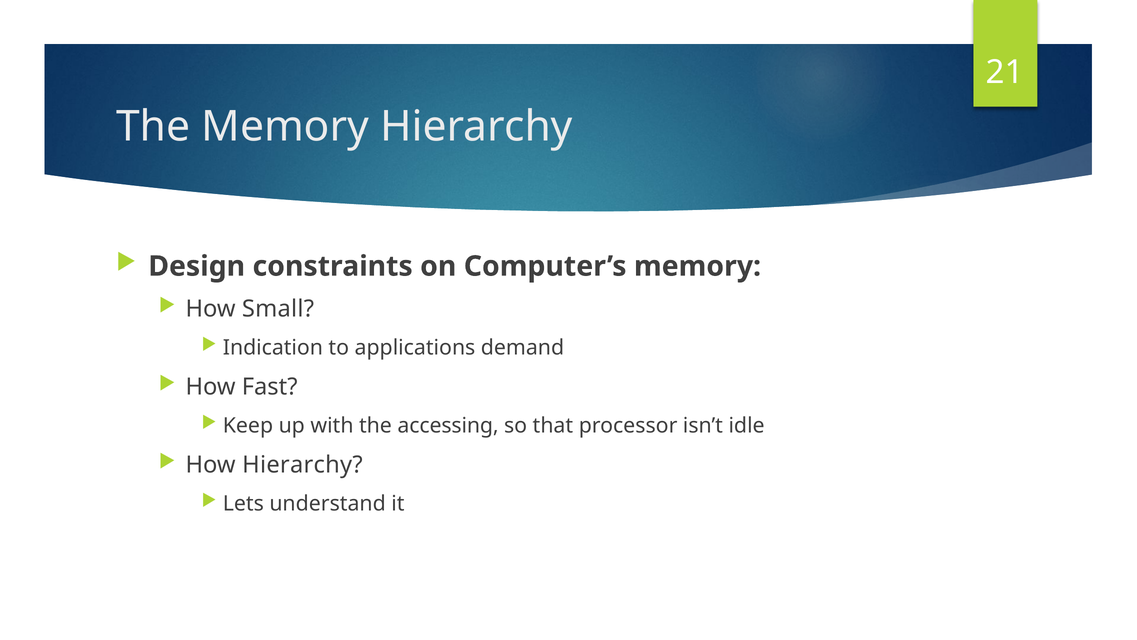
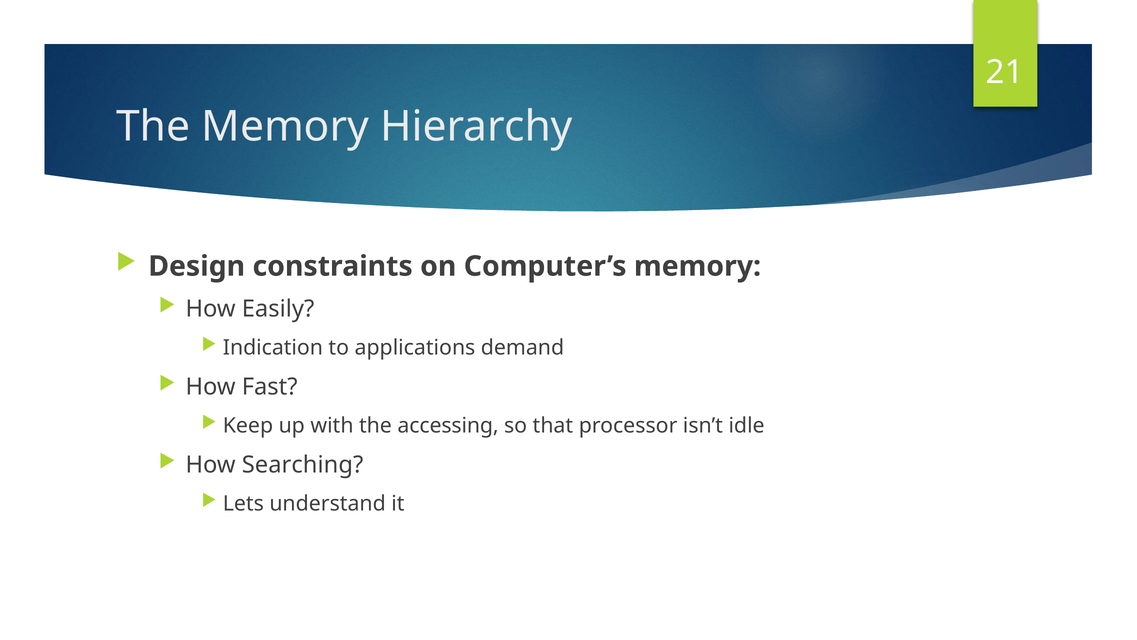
Small: Small -> Easily (278, 309)
How Hierarchy: Hierarchy -> Searching (303, 464)
